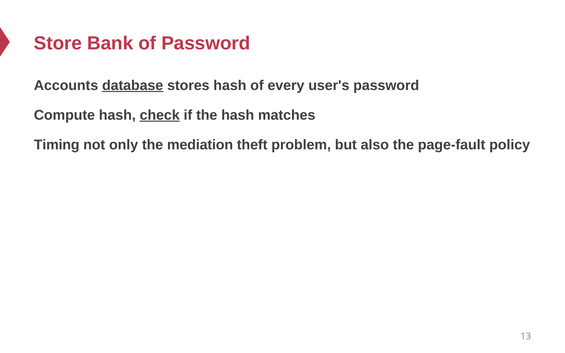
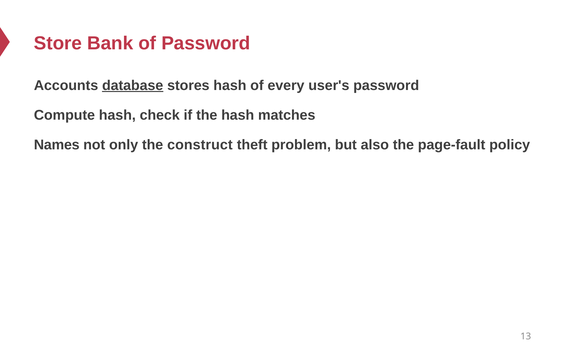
check underline: present -> none (160, 115)
Timing: Timing -> Names (57, 145)
mediation: mediation -> construct (200, 145)
